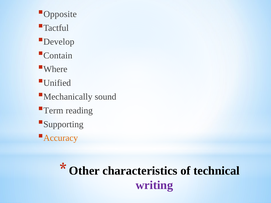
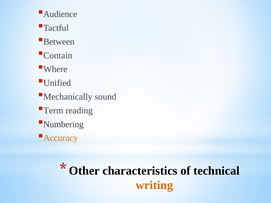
Opposite: Opposite -> Audience (60, 14)
Develop: Develop -> Between (59, 42)
Supporting: Supporting -> Numbering (63, 124)
writing colour: purple -> orange (154, 185)
